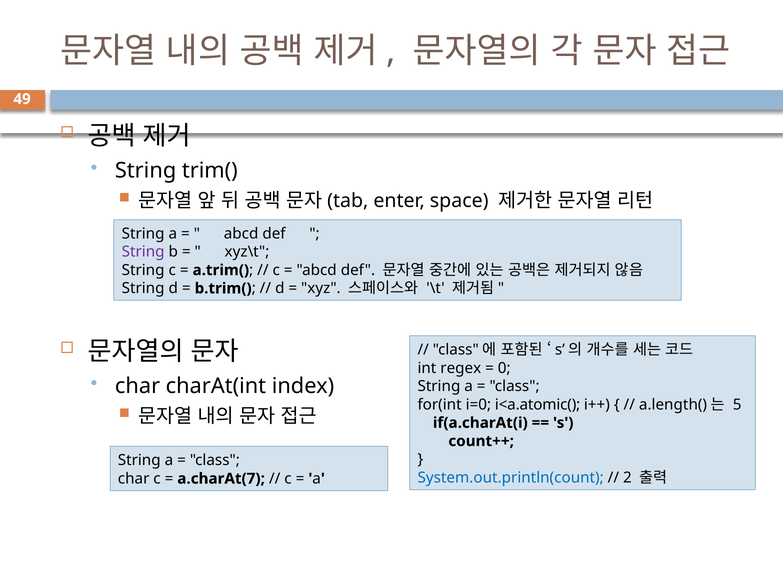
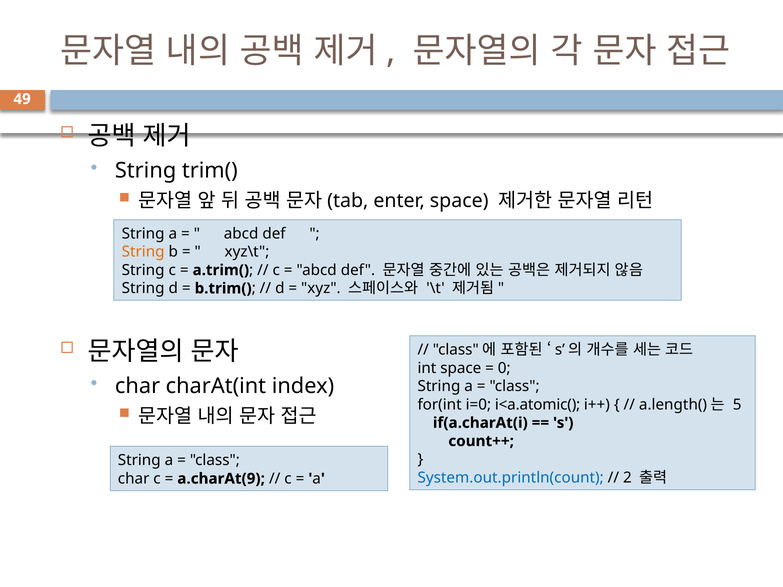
String colour: purple -> orange (143, 252)
int regex: regex -> space (461, 368)
a.charAt(7: a.charAt(7 -> a.charAt(9 (221, 479)
